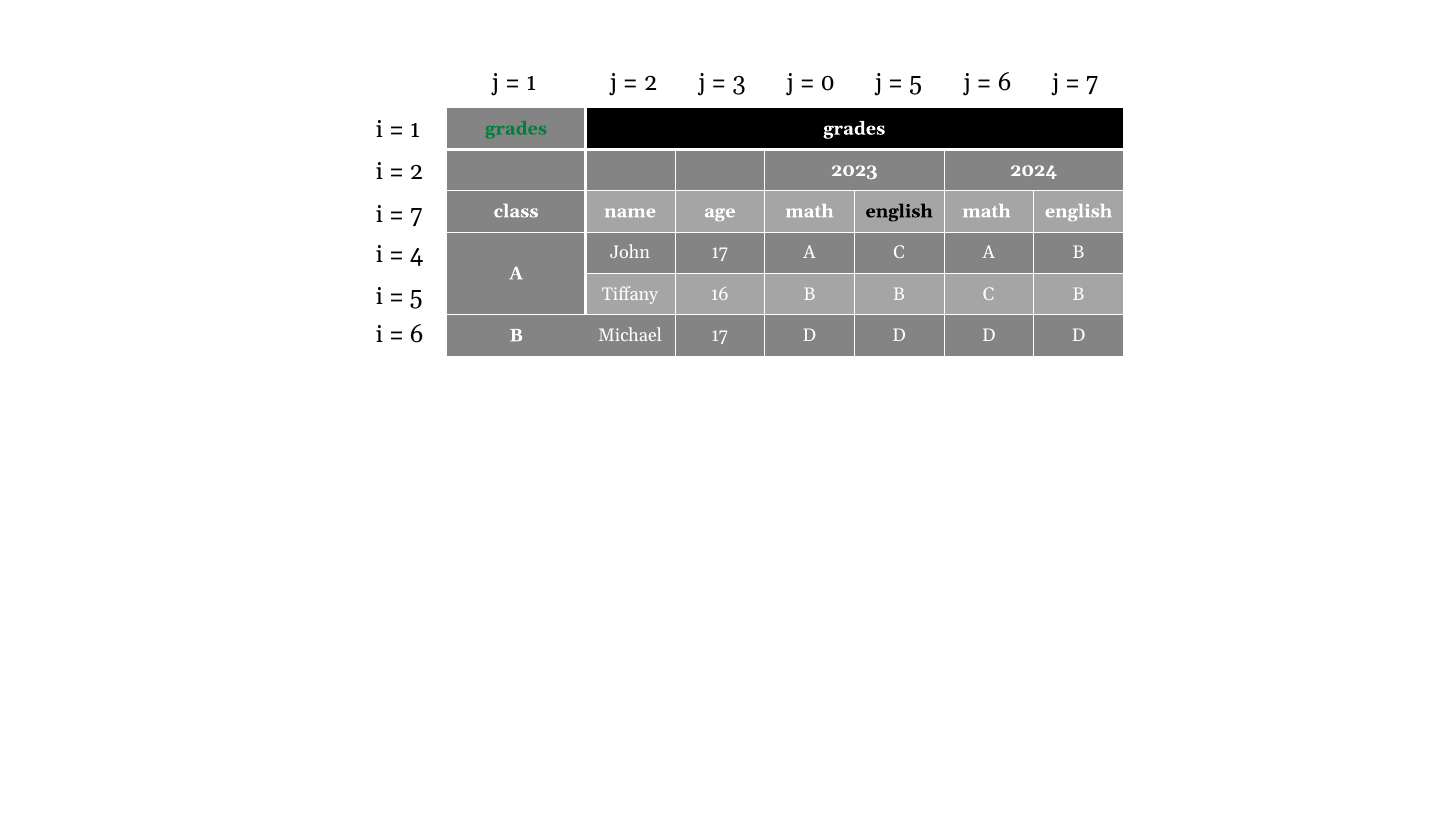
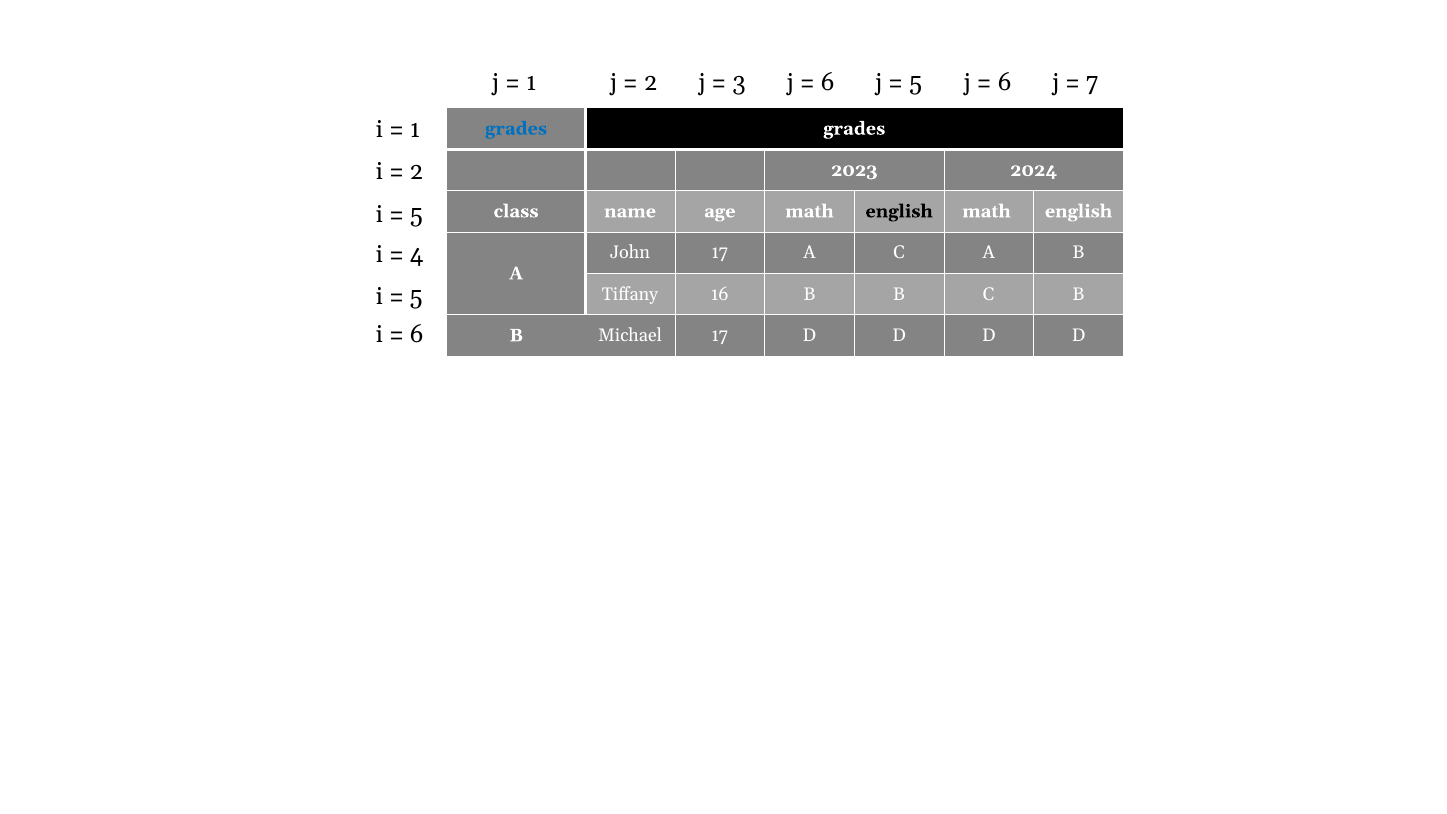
0: 0 -> 6 (828, 82)
grades colour: green -> blue (516, 129)
7: 7 -> 5 (416, 214)
